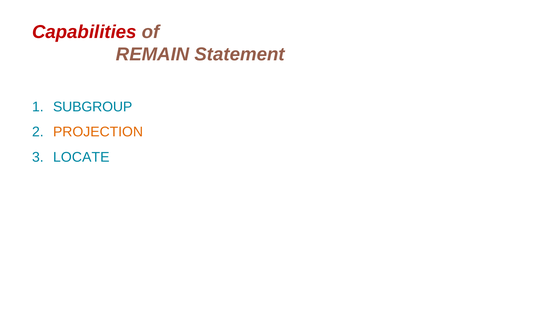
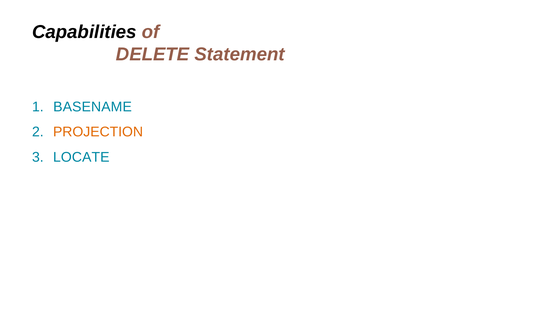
Capabilities colour: red -> black (84, 32)
REMAIN: REMAIN -> DELETE (153, 54)
SUBGROUP: SUBGROUP -> BASENAME (93, 107)
